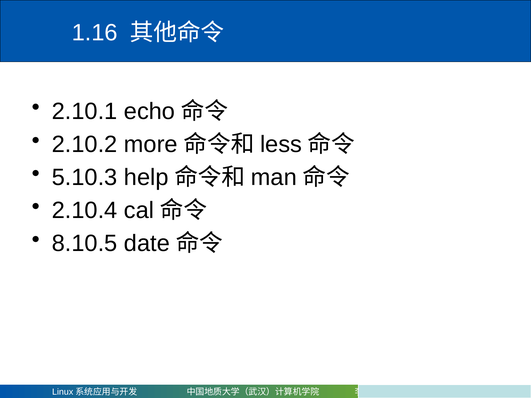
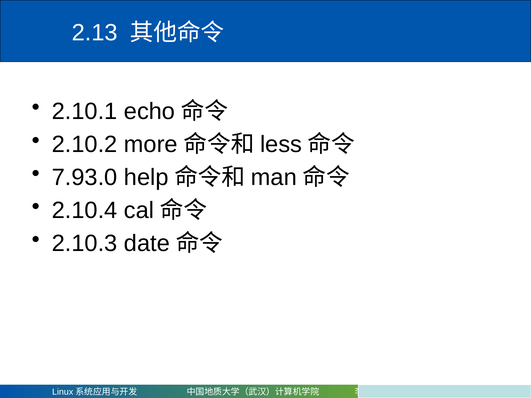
1.16: 1.16 -> 2.13 (95, 33)
5.10.3: 5.10.3 -> 7.93.0 (85, 177)
8.10.5: 8.10.5 -> 2.10.3 (85, 244)
